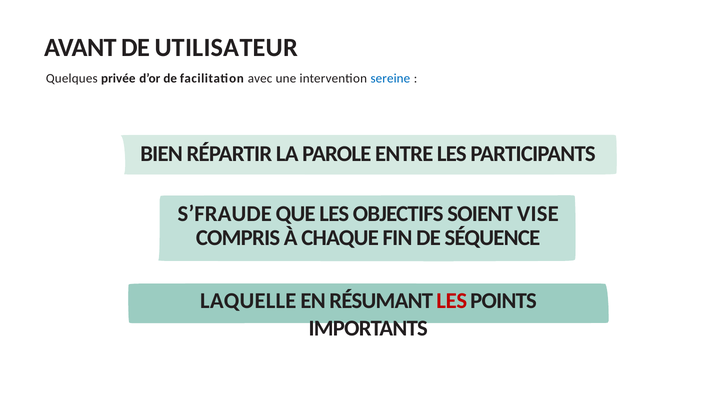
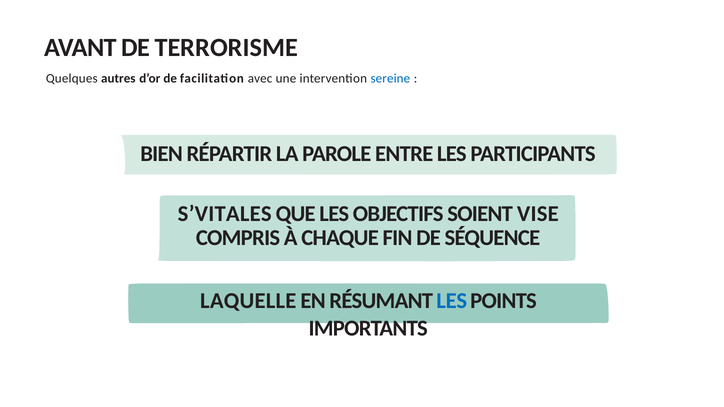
UTILISATEUR: UTILISATEUR -> TERRORISME (226, 48)
privée: privée -> autres (118, 79)
S’FRAUDE: S’FRAUDE -> S’VITALES (225, 214)
LES colour: red -> blue (452, 301)
